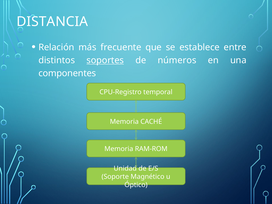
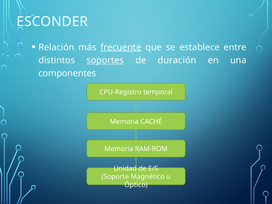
DISTANCIA: DISTANCIA -> ESCONDER (52, 22)
frecuente underline: none -> present (121, 47)
números: números -> duración (177, 60)
